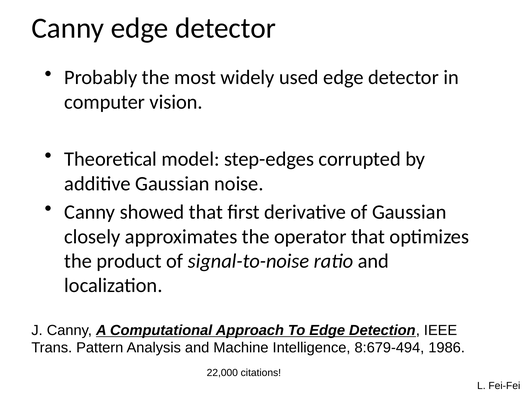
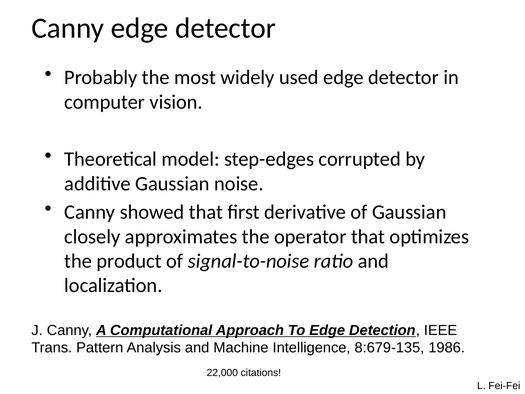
8:679-494: 8:679-494 -> 8:679-135 (389, 348)
